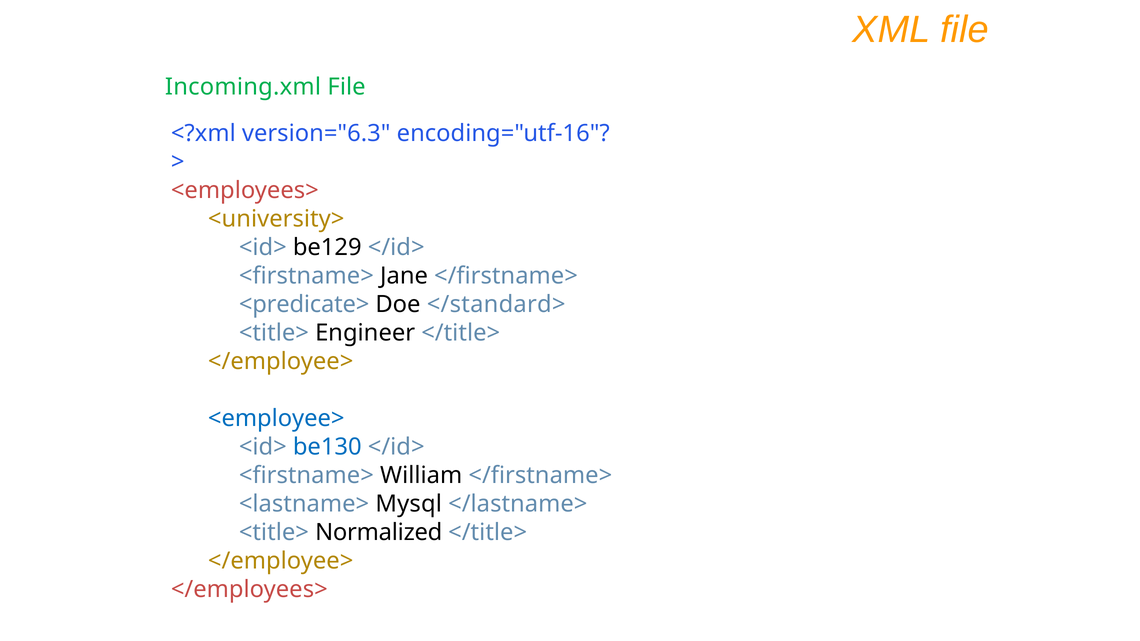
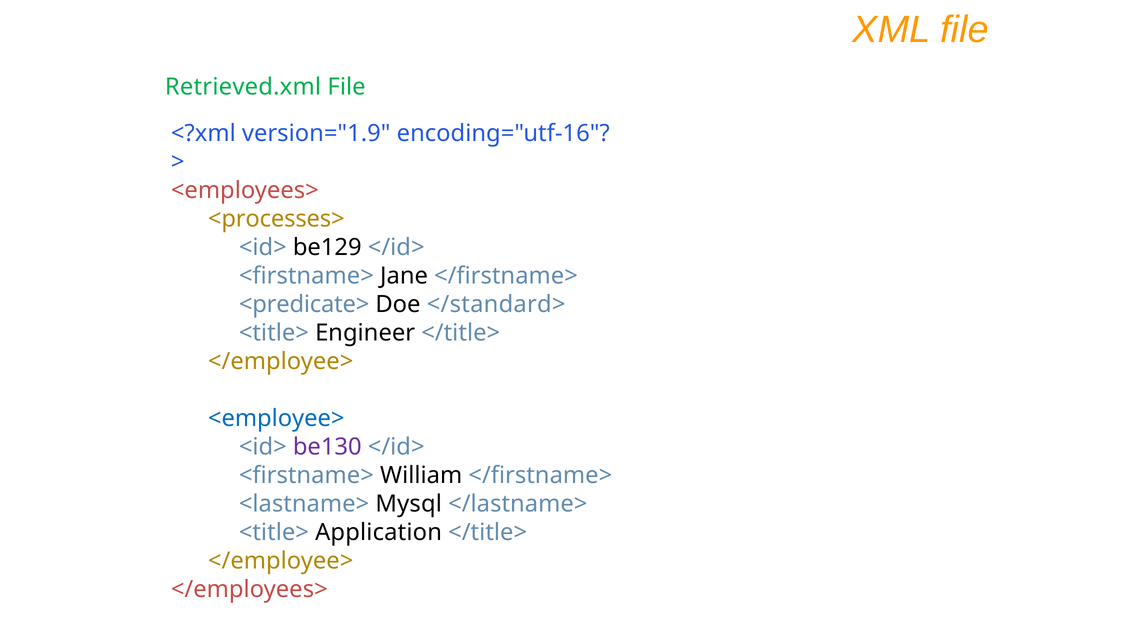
Incoming.xml: Incoming.xml -> Retrieved.xml (243, 87)
version="6.3: version="6.3 -> version="1.9 (316, 134)
<university>: <university> -> <processes> (276, 219)
be130 colour: blue -> purple (327, 447)
Normalized: Normalized -> Application (379, 533)
